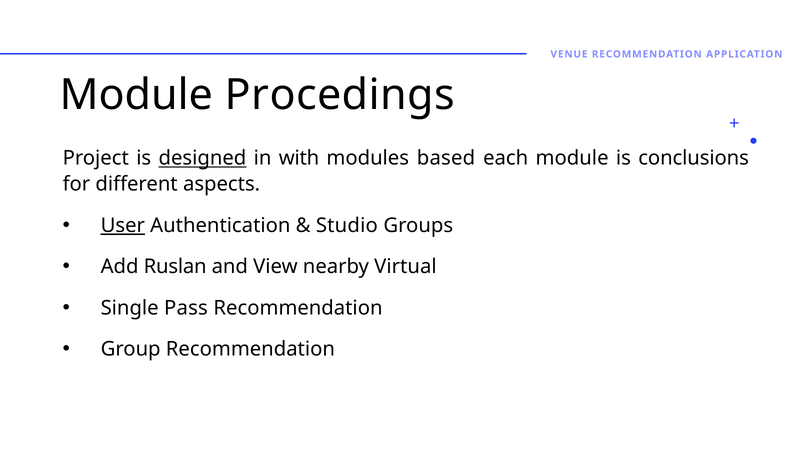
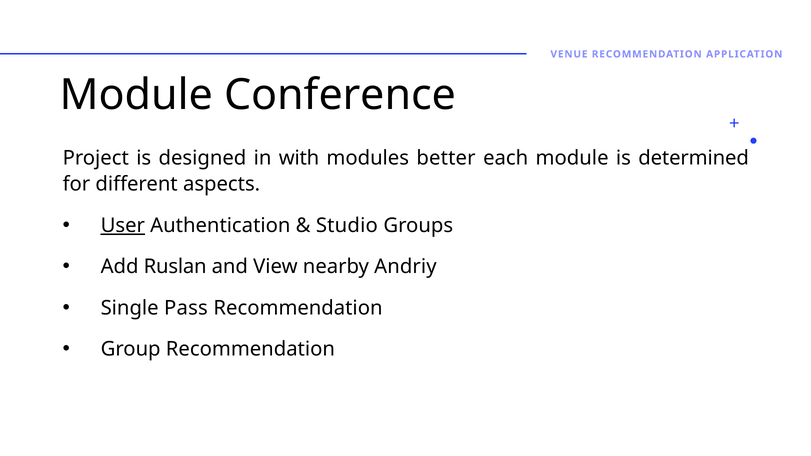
Procedings: Procedings -> Conference (340, 95)
designed underline: present -> none (202, 158)
based: based -> better (446, 158)
conclusions: conclusions -> determined (694, 158)
Virtual: Virtual -> Andriy (405, 267)
